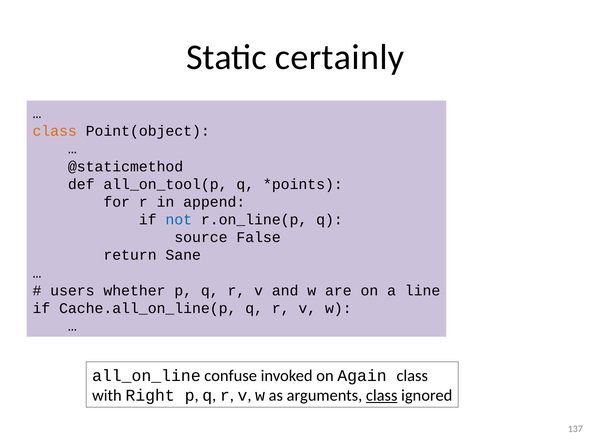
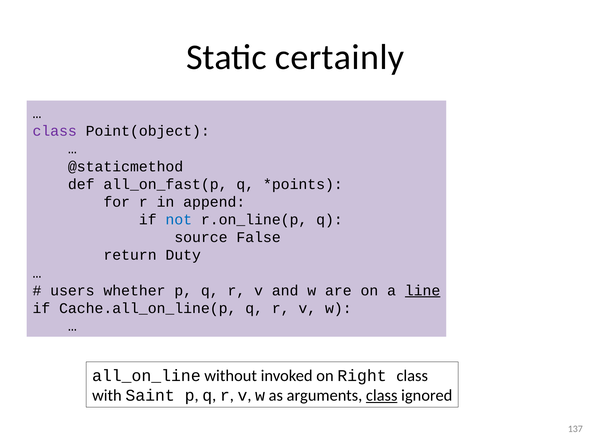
class colour: orange -> purple (55, 131)
all_on_tool(p: all_on_tool(p -> all_on_fast(p (165, 184)
Sane: Sane -> Duty (183, 255)
line underline: none -> present (423, 291)
confuse: confuse -> without (231, 376)
Again: Again -> Right (362, 376)
Right: Right -> Saint (150, 396)
